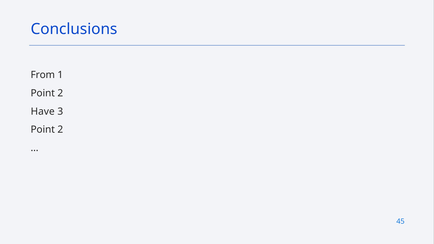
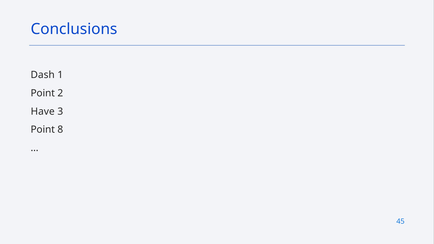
From: From -> Dash (43, 75)
2: 2 -> 8 (60, 130)
